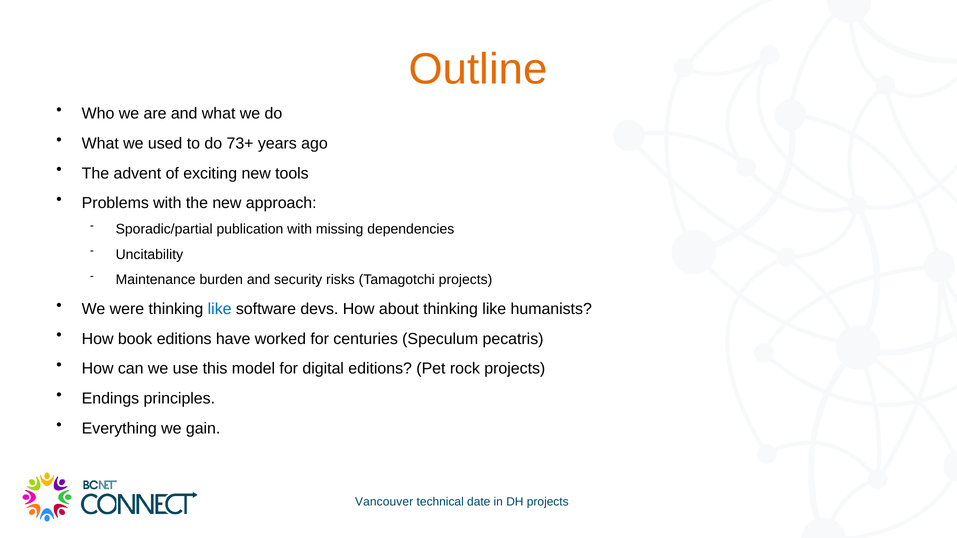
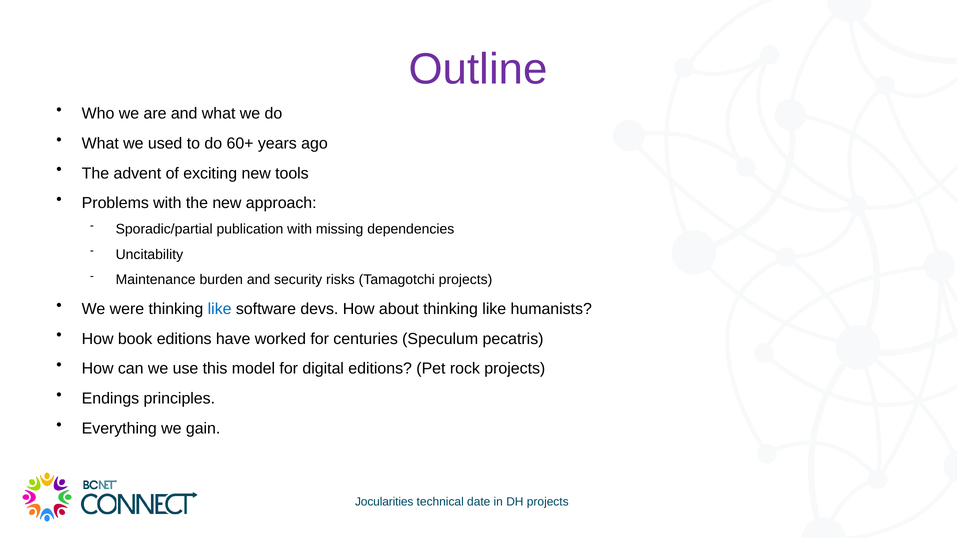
Outline colour: orange -> purple (478, 69)
73+: 73+ -> 60+ (240, 143)
Vancouver: Vancouver -> Jocularities (384, 502)
